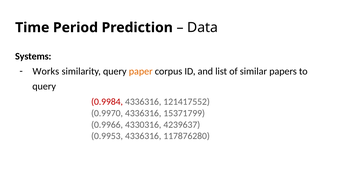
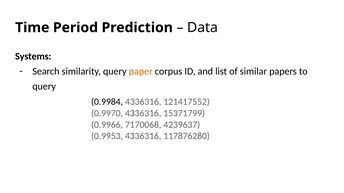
Works: Works -> Search (46, 72)
0.9984 colour: red -> black (107, 102)
4330316: 4330316 -> 7170068 (143, 125)
